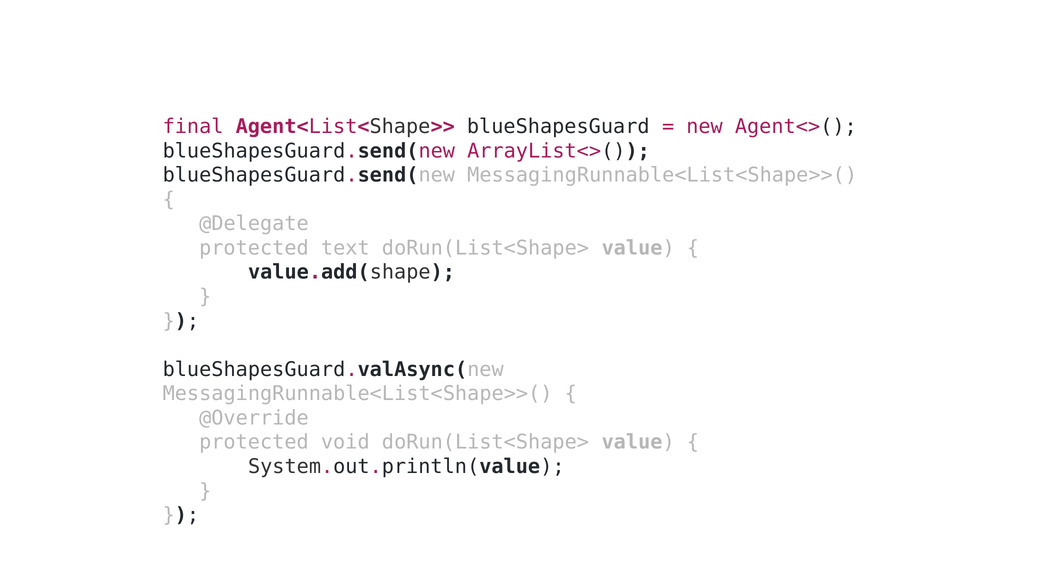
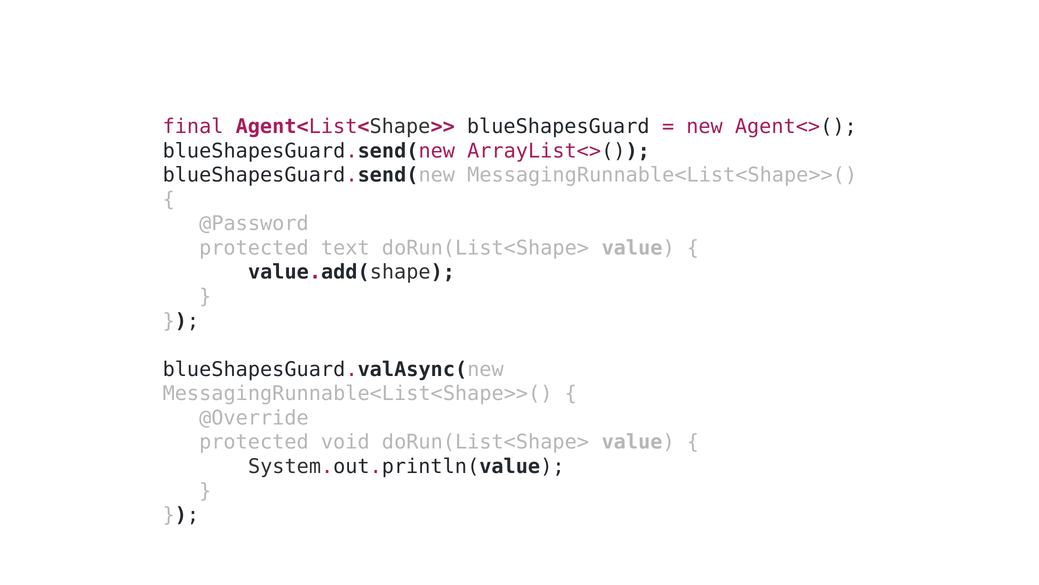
@Delegate: @Delegate -> @Password (254, 224)
